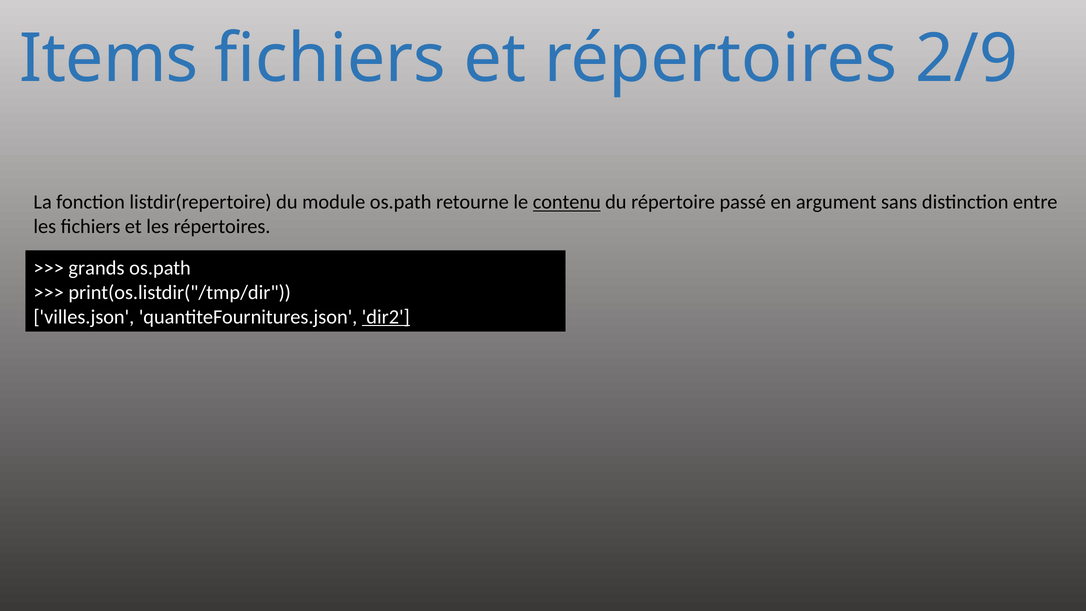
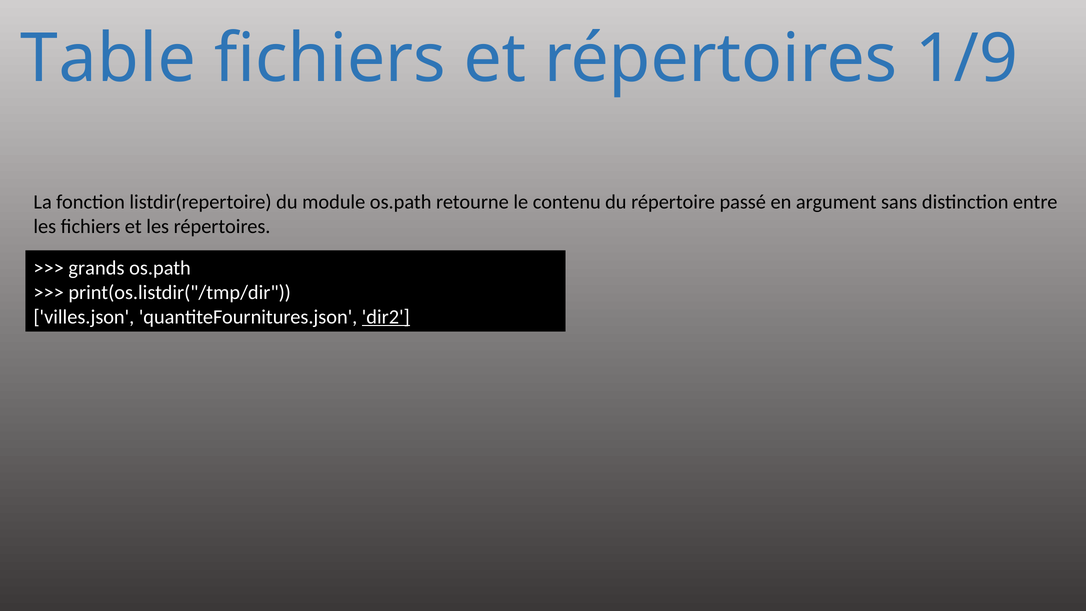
Items: Items -> Table (108, 59)
2/9: 2/9 -> 1/9 (967, 59)
contenu underline: present -> none (567, 202)
